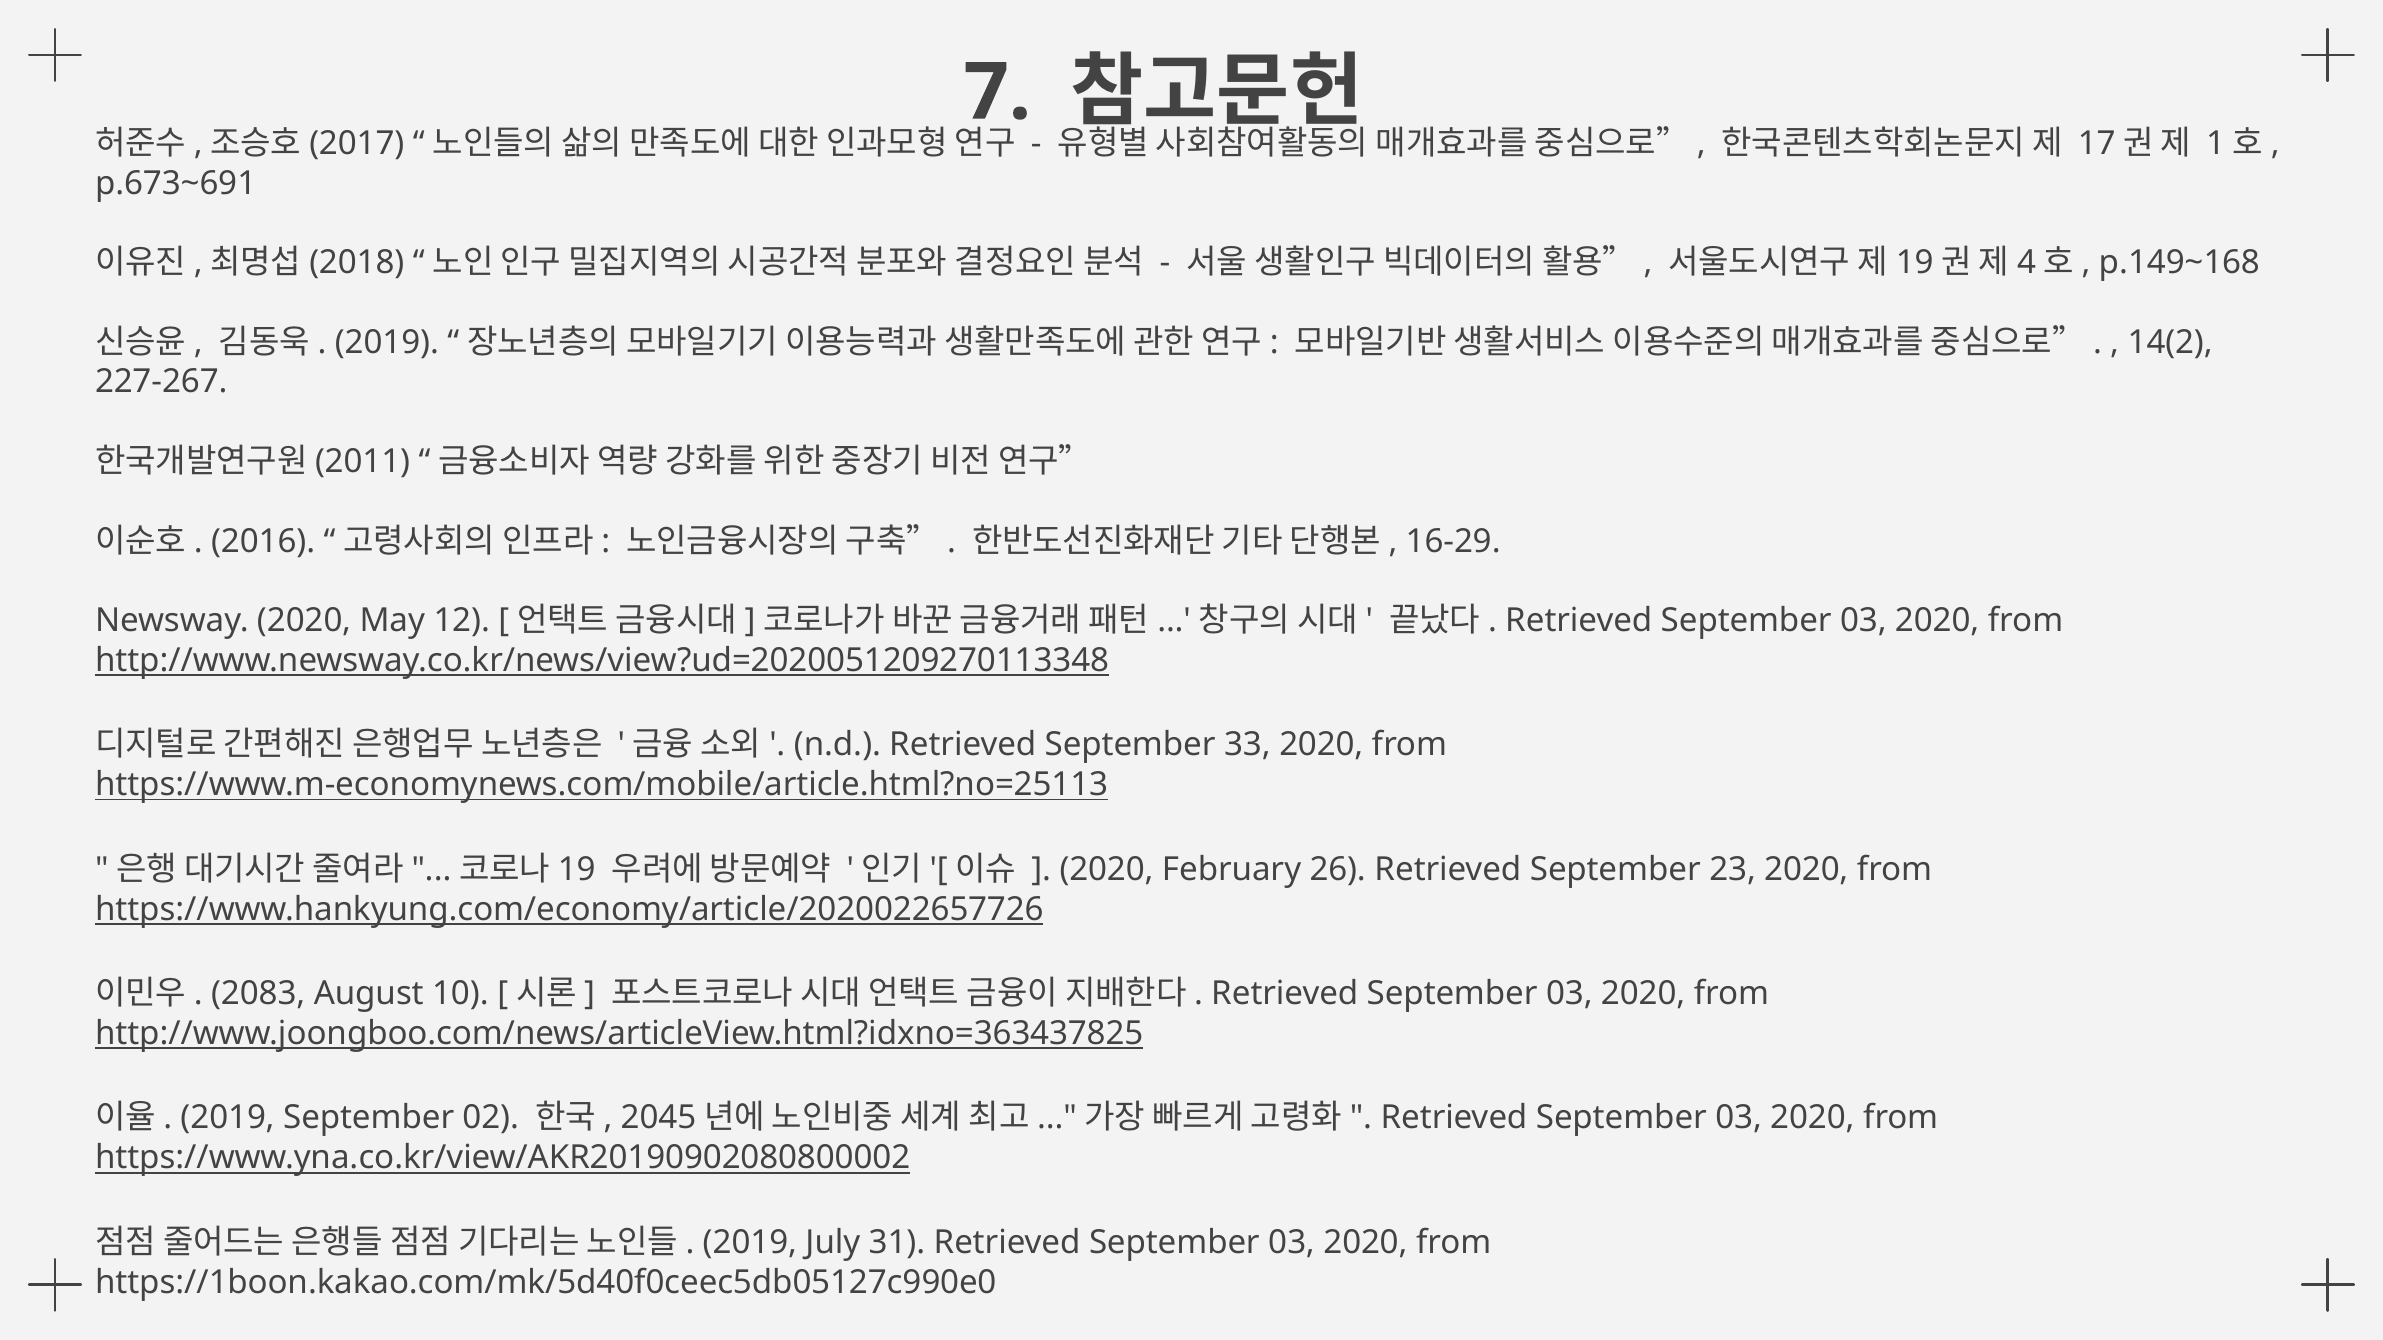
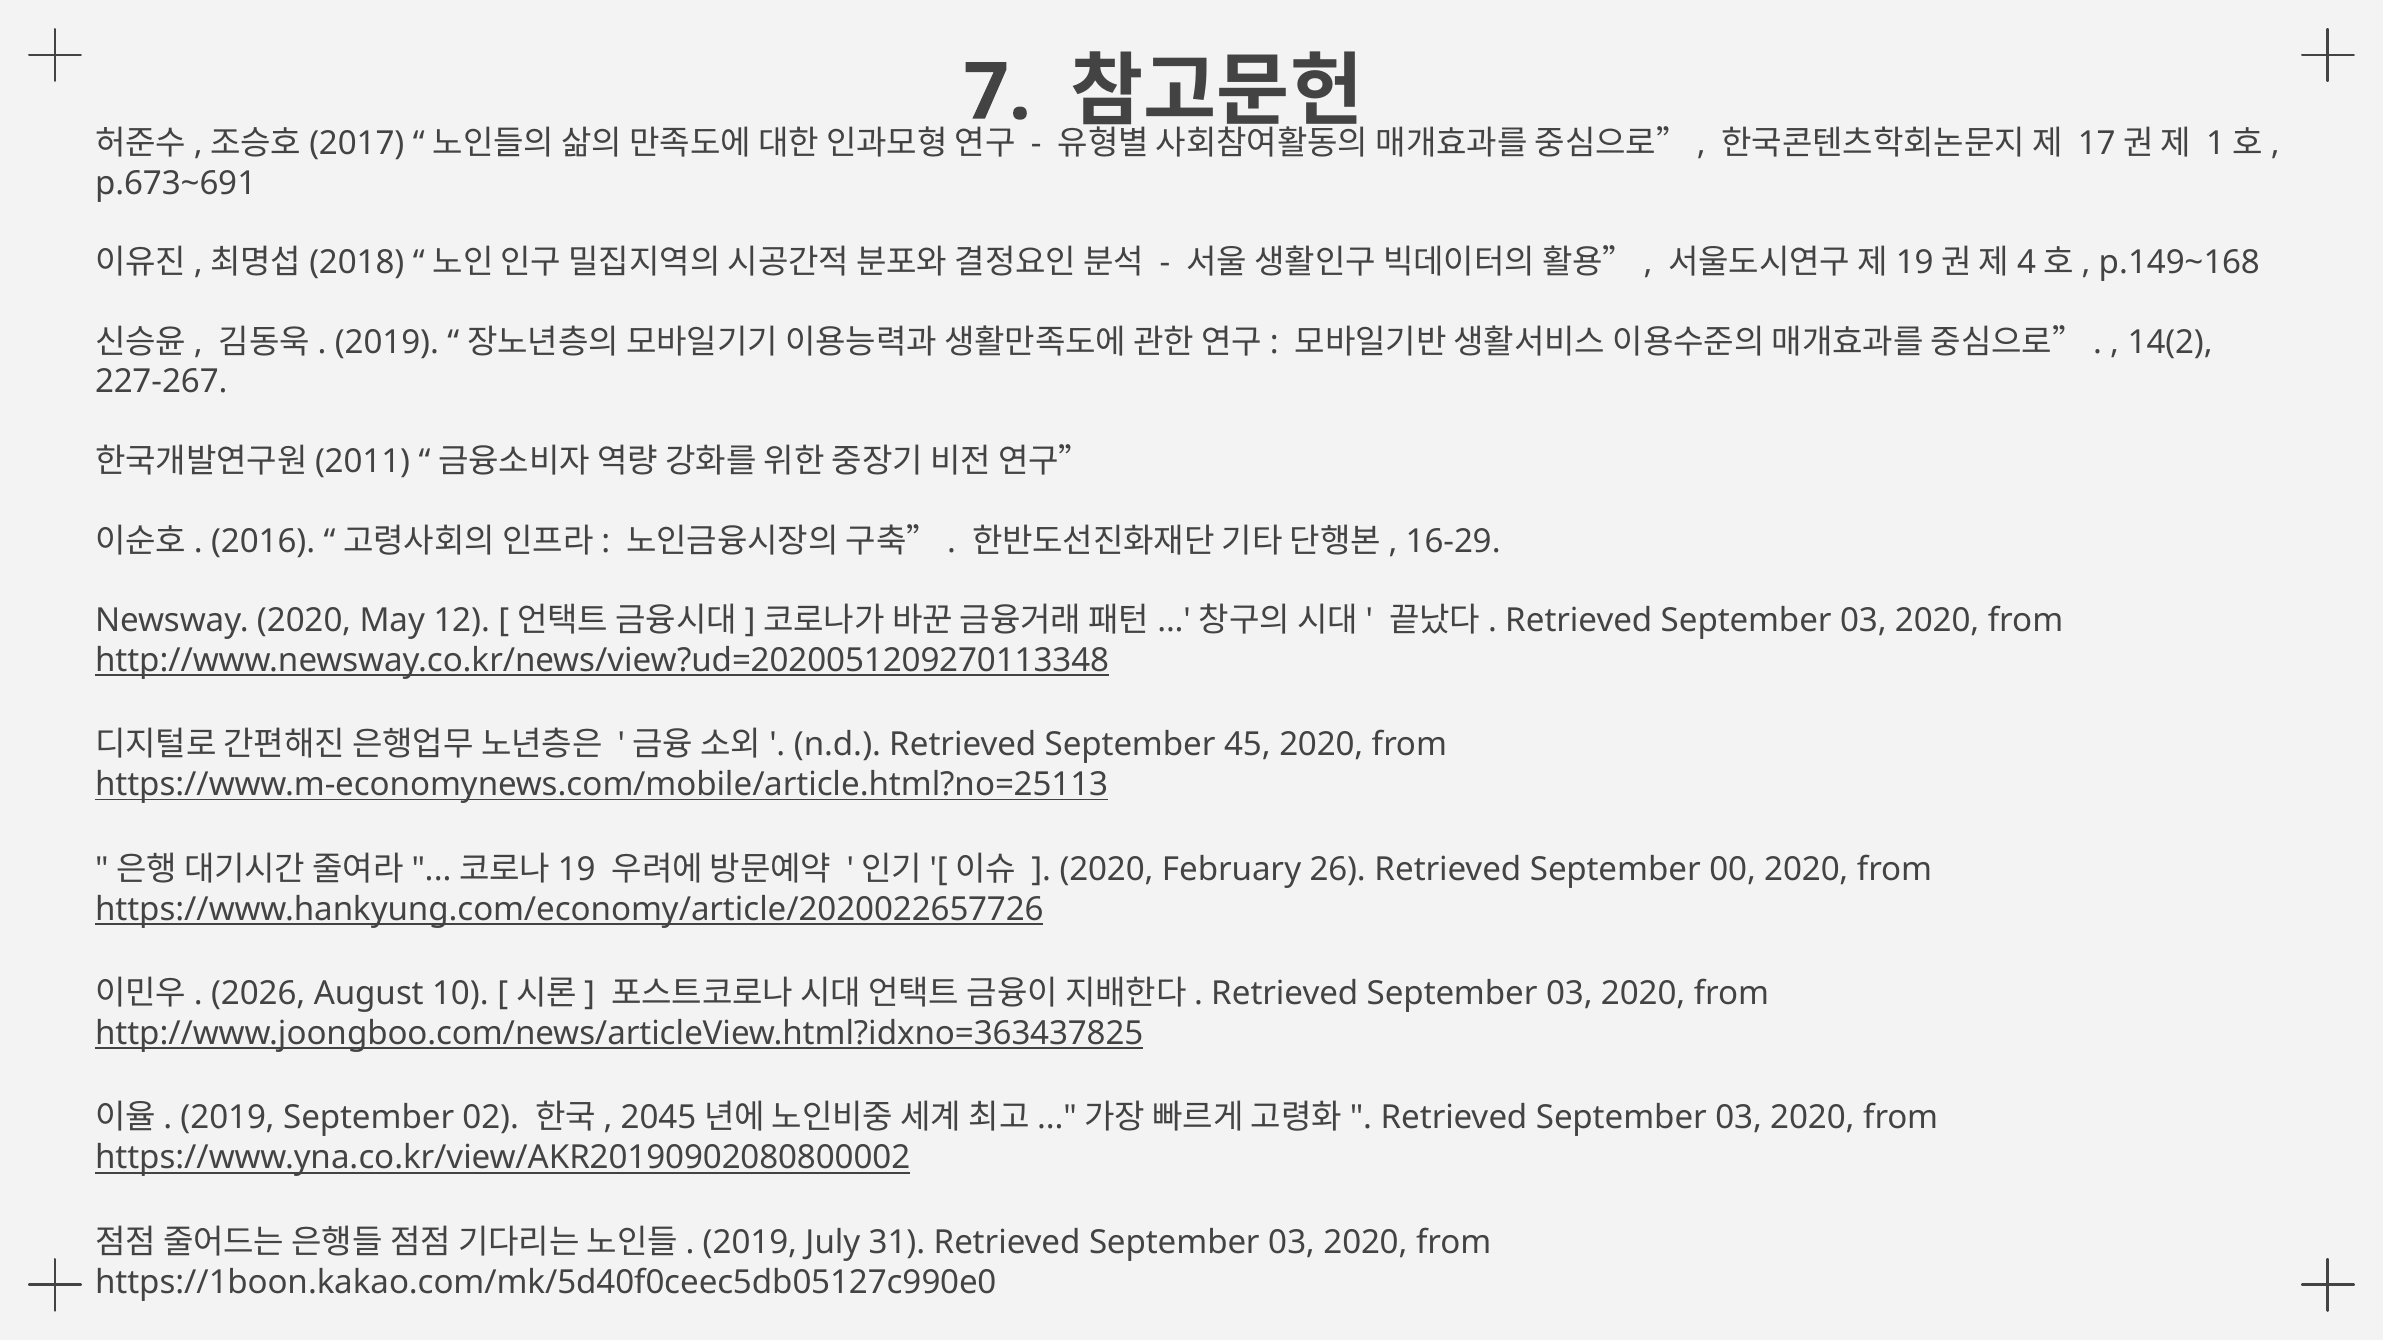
33: 33 -> 45 (1247, 745)
23: 23 -> 00 (1733, 870)
2083: 2083 -> 2026 (258, 994)
